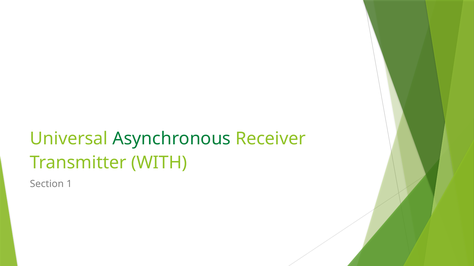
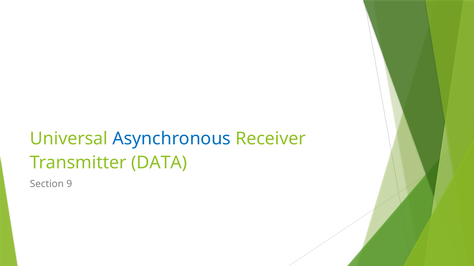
Asynchronous colour: green -> blue (172, 139)
WITH: WITH -> DATA (159, 163)
1: 1 -> 9 (69, 184)
